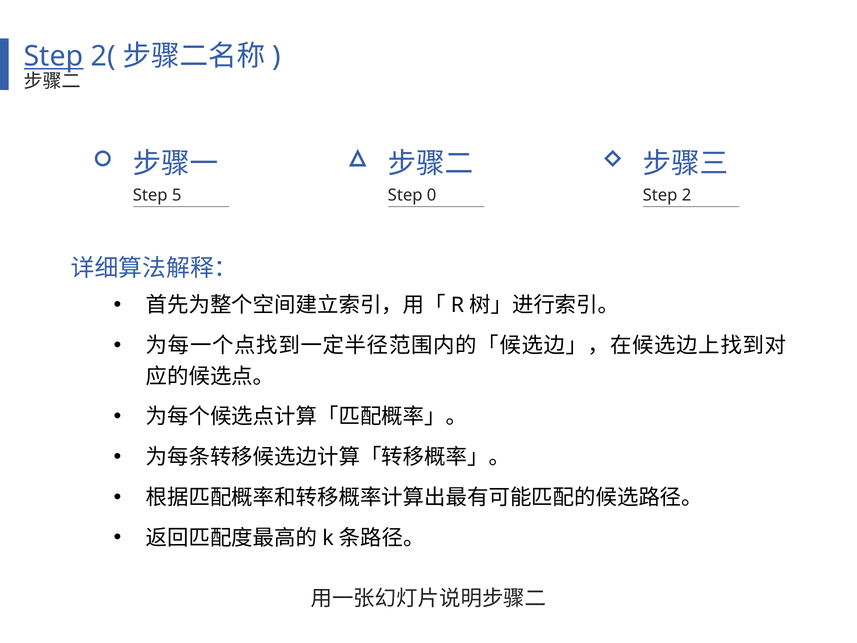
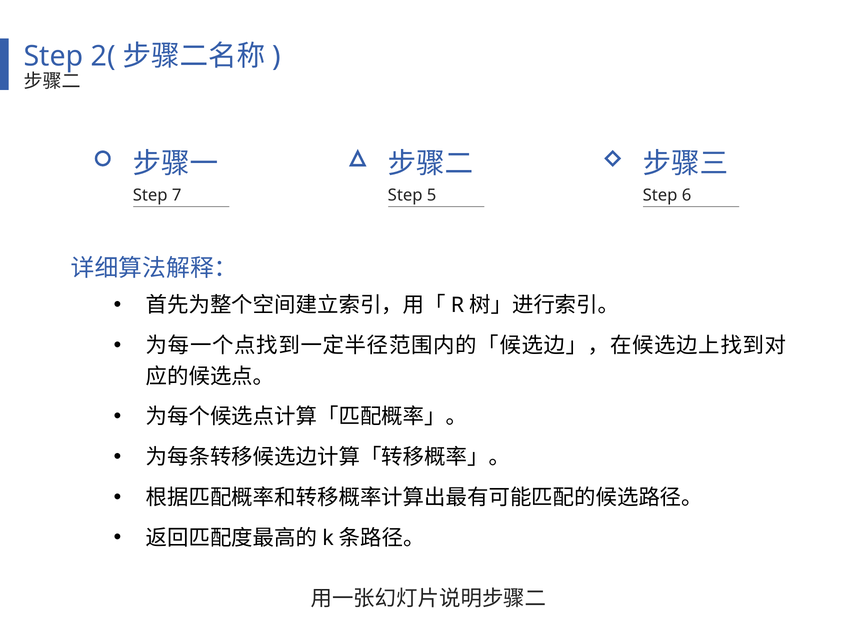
Step underline: present -> none (54, 56)
5: 5 -> 7 (177, 195)
0: 0 -> 5 (432, 195)
2: 2 -> 6 (687, 195)
